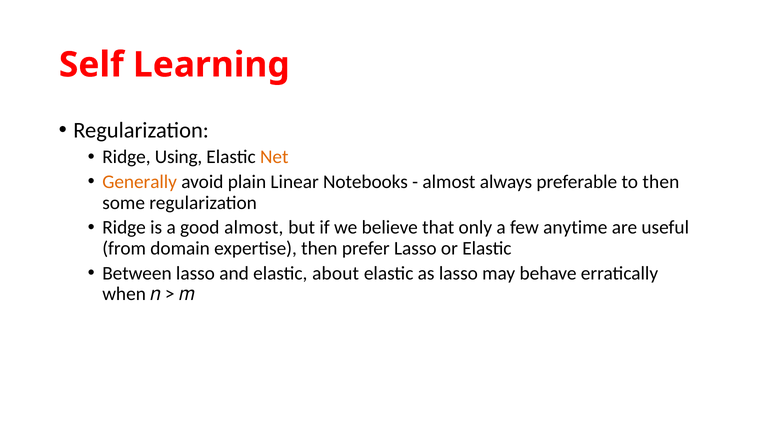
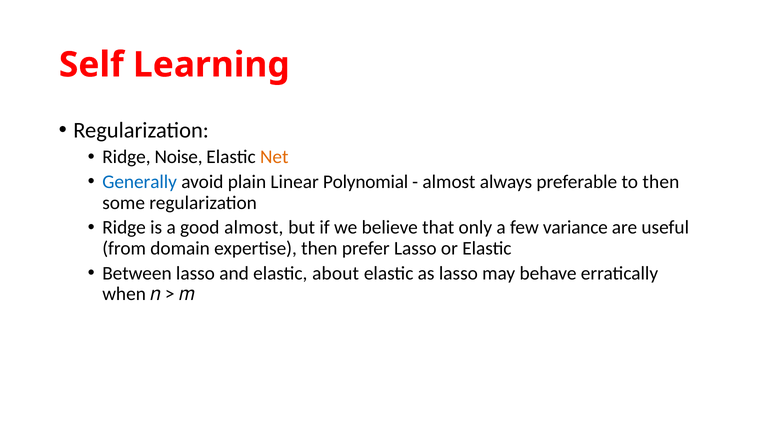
Using: Using -> Noise (179, 157)
Generally colour: orange -> blue (140, 182)
Notebooks: Notebooks -> Polynomial (366, 182)
anytime: anytime -> variance (575, 228)
